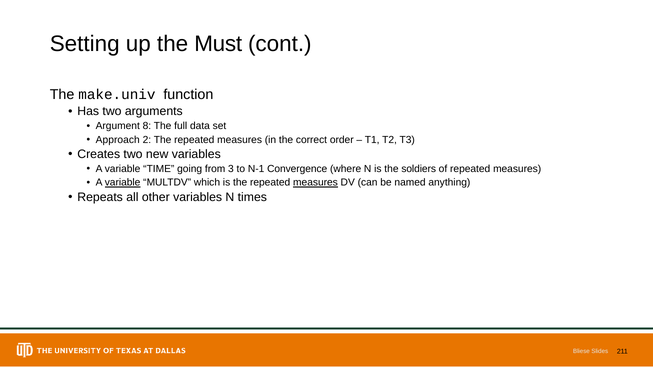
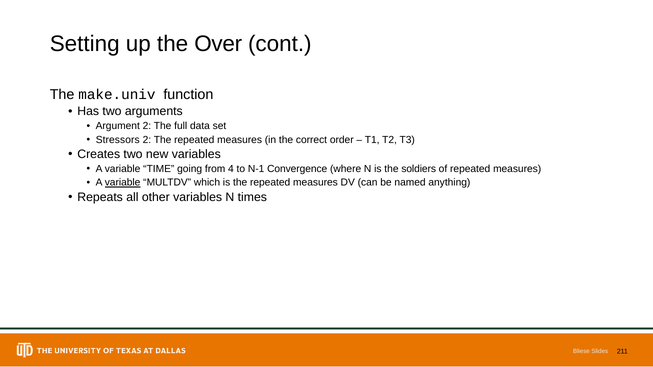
Must: Must -> Over (218, 44)
Argument 8: 8 -> 2 (147, 126)
Approach: Approach -> Stressors (118, 140)
3: 3 -> 4 (231, 169)
measures underline: present -> none (315, 183)
